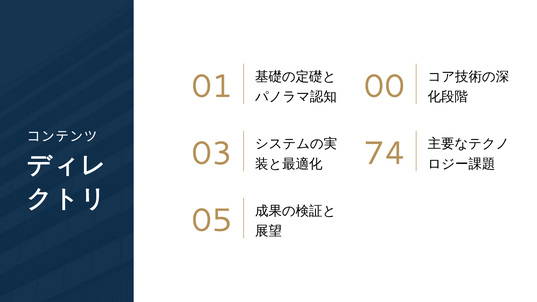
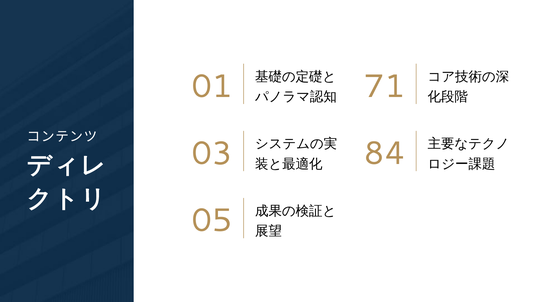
00: 00 -> 71 (385, 86)
74: 74 -> 84 (385, 153)
